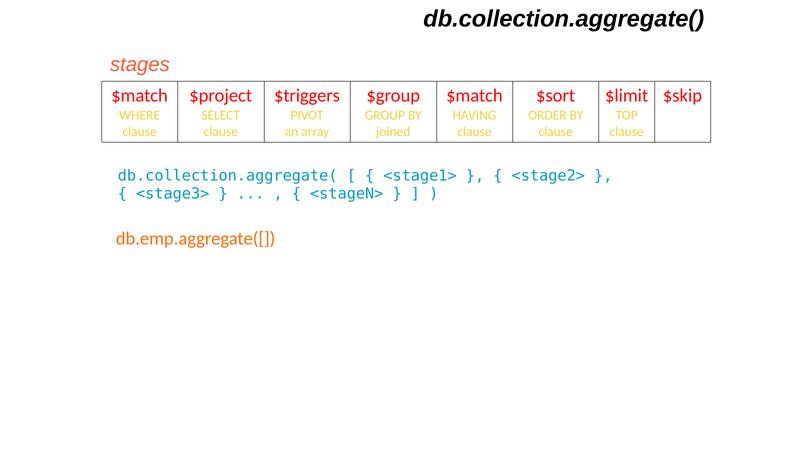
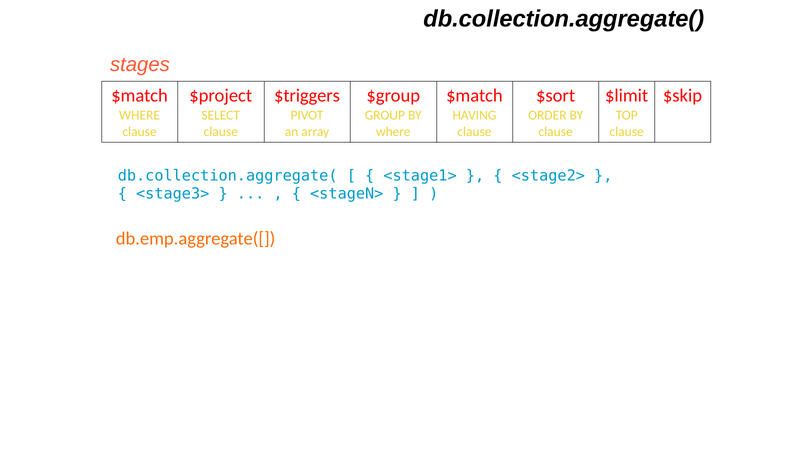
joined: joined -> where (393, 132)
